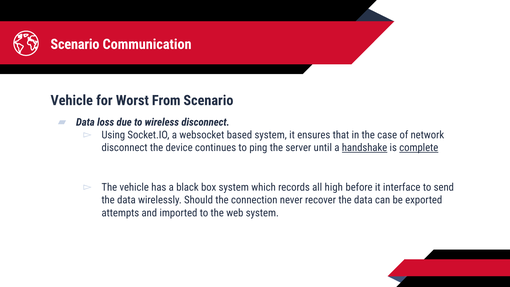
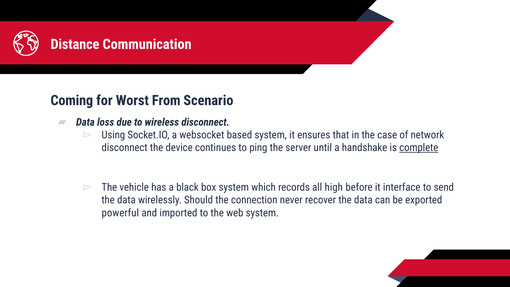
Scenario: Scenario -> Distance (75, 44)
Vehicle: Vehicle -> Coming (72, 100)
handshake underline: present -> none (365, 148)
attempts: attempts -> powerful (120, 213)
